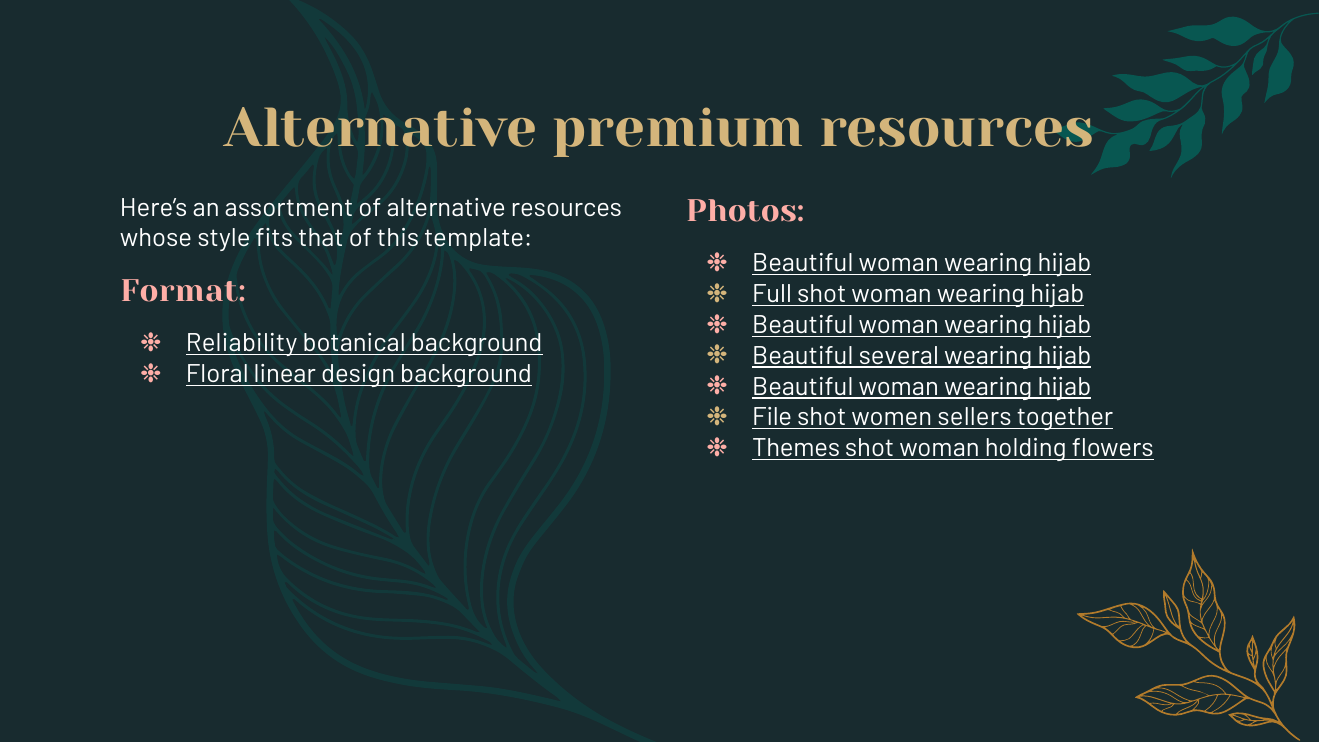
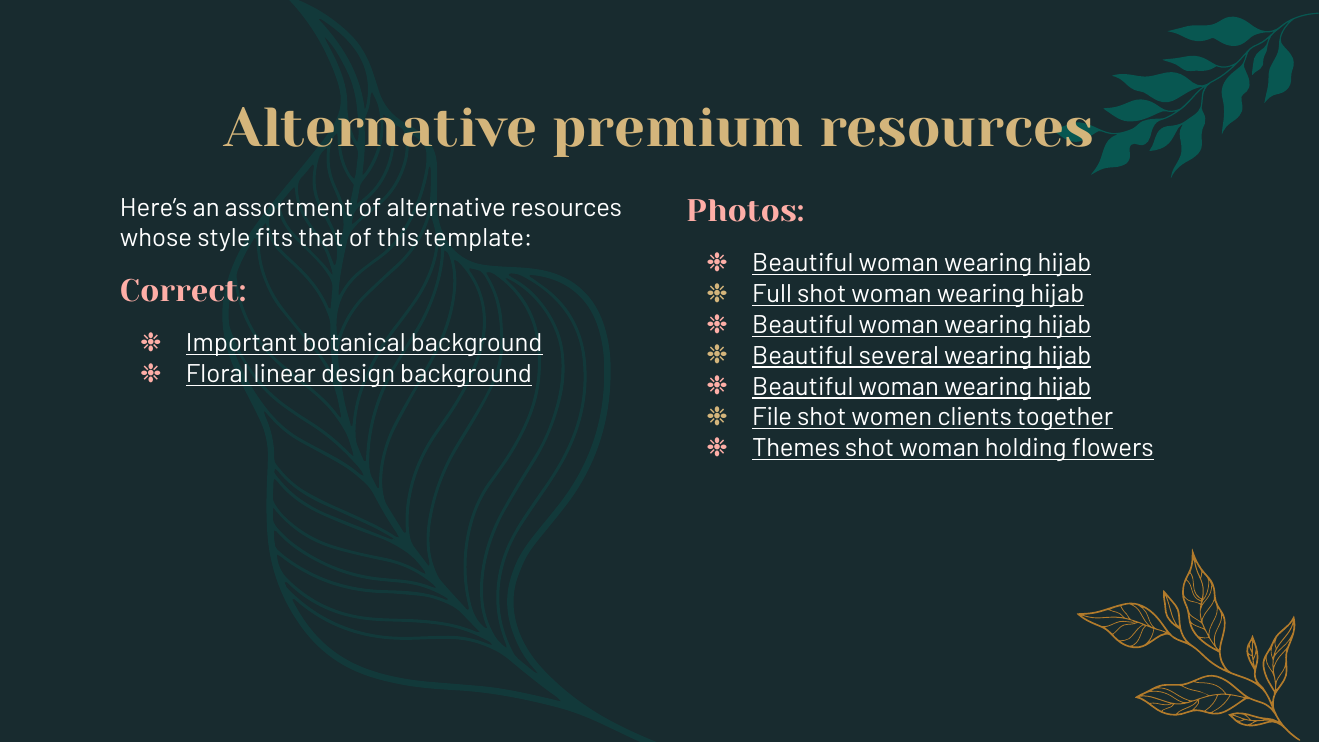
Format: Format -> Correct (183, 291)
Reliability: Reliability -> Important (242, 343)
sellers: sellers -> clients (975, 417)
